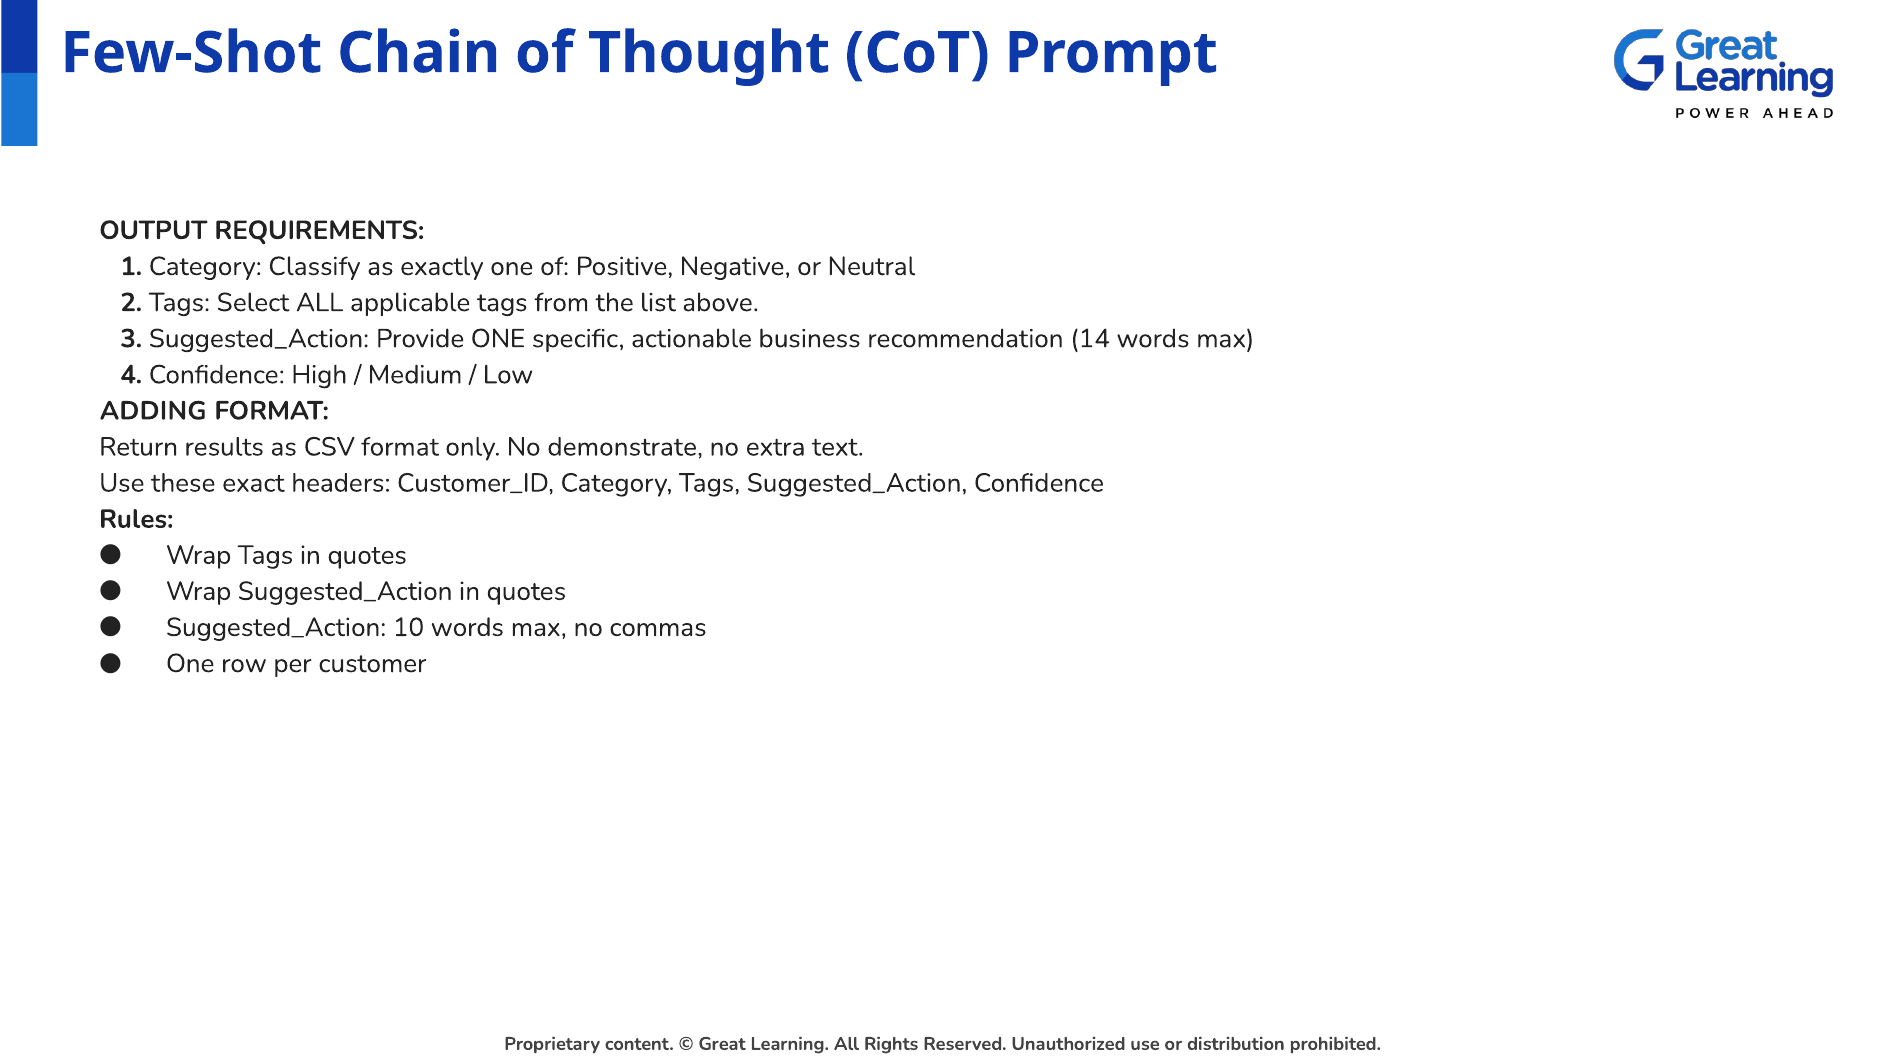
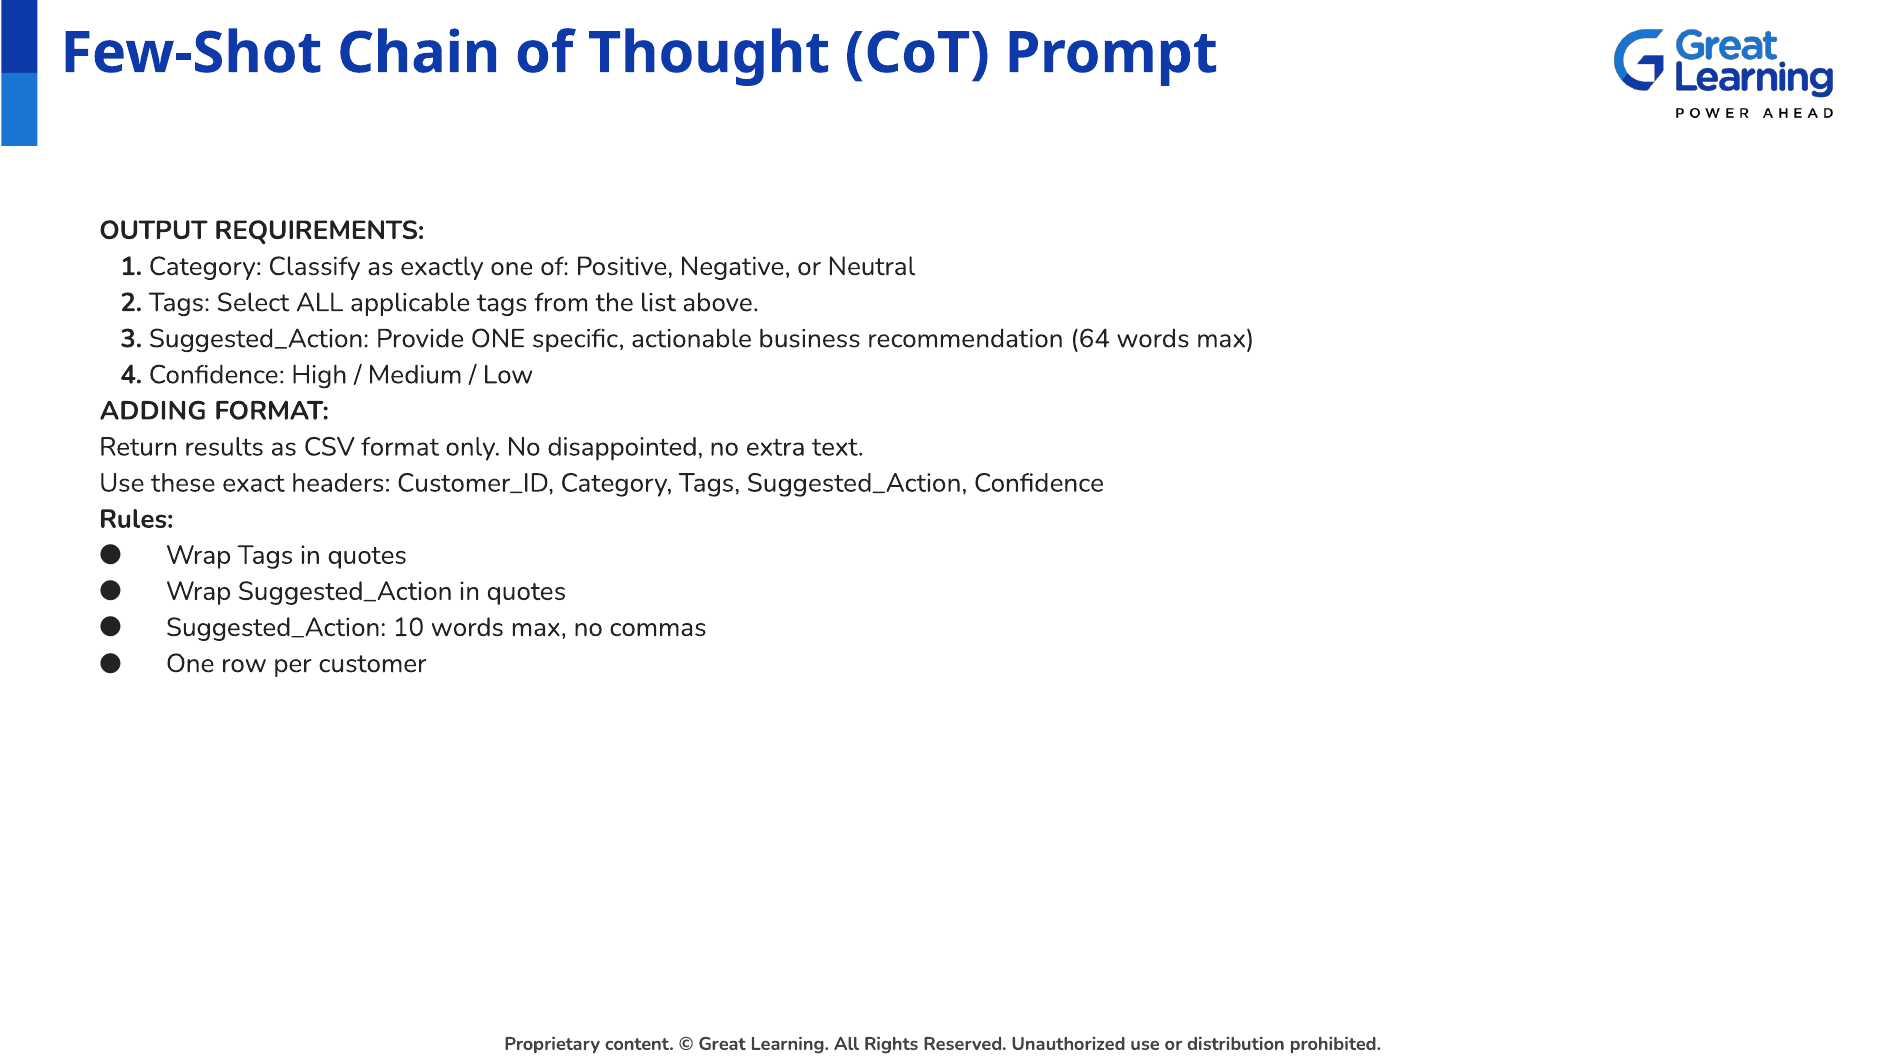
14: 14 -> 64 (1090, 339)
demonstrate: demonstrate -> disappointed (625, 447)
